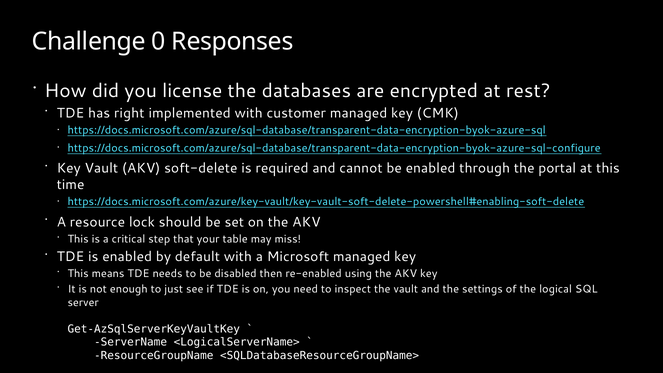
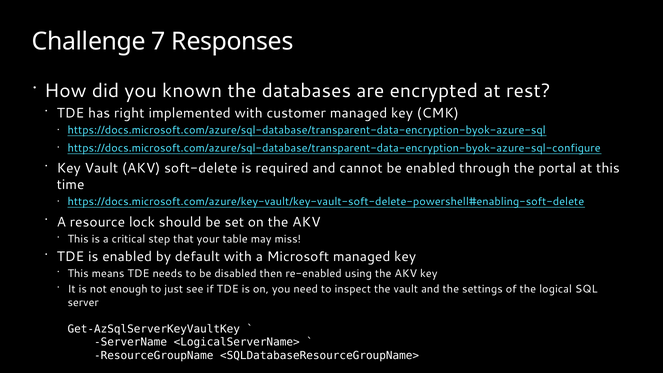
0: 0 -> 7 (159, 42)
license: license -> known (192, 91)
